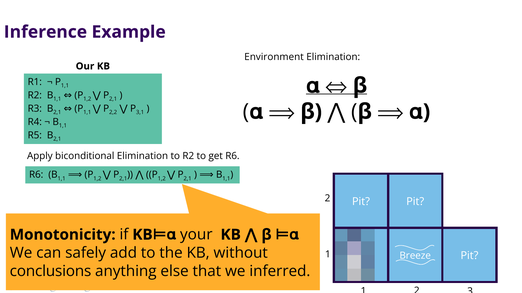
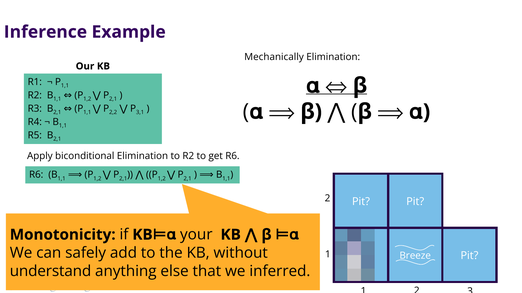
Environment: Environment -> Mechanically (274, 57)
conclusions: conclusions -> understand (50, 272)
